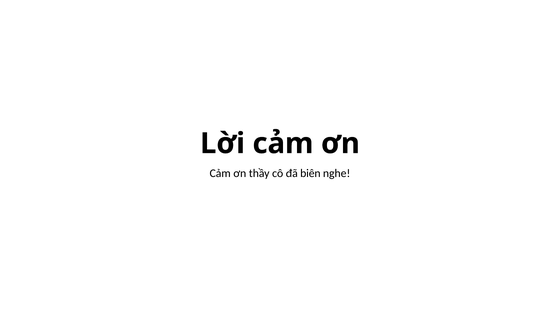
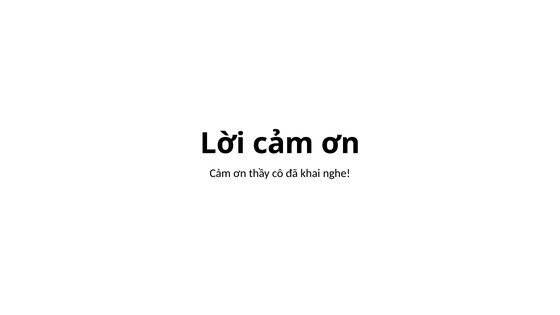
biên: biên -> khai (310, 173)
